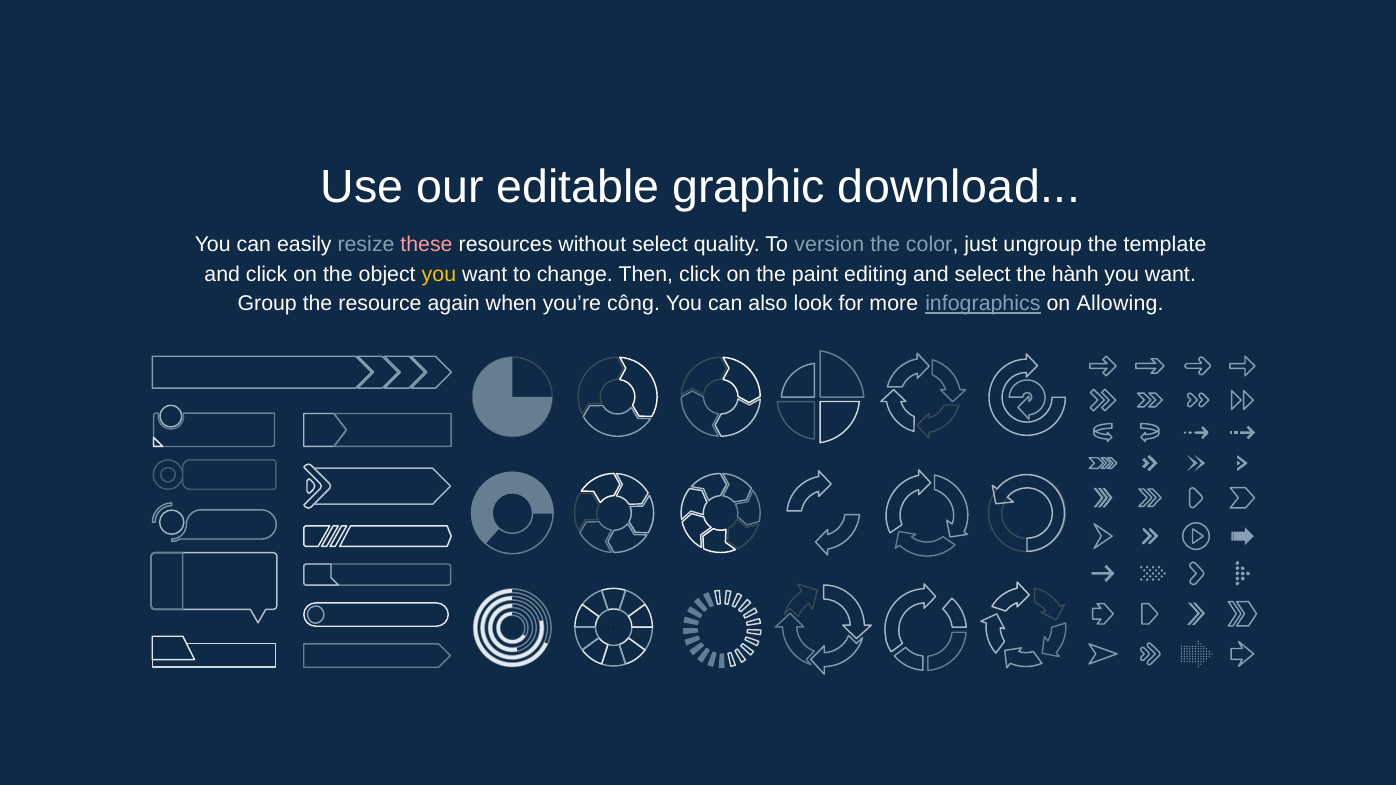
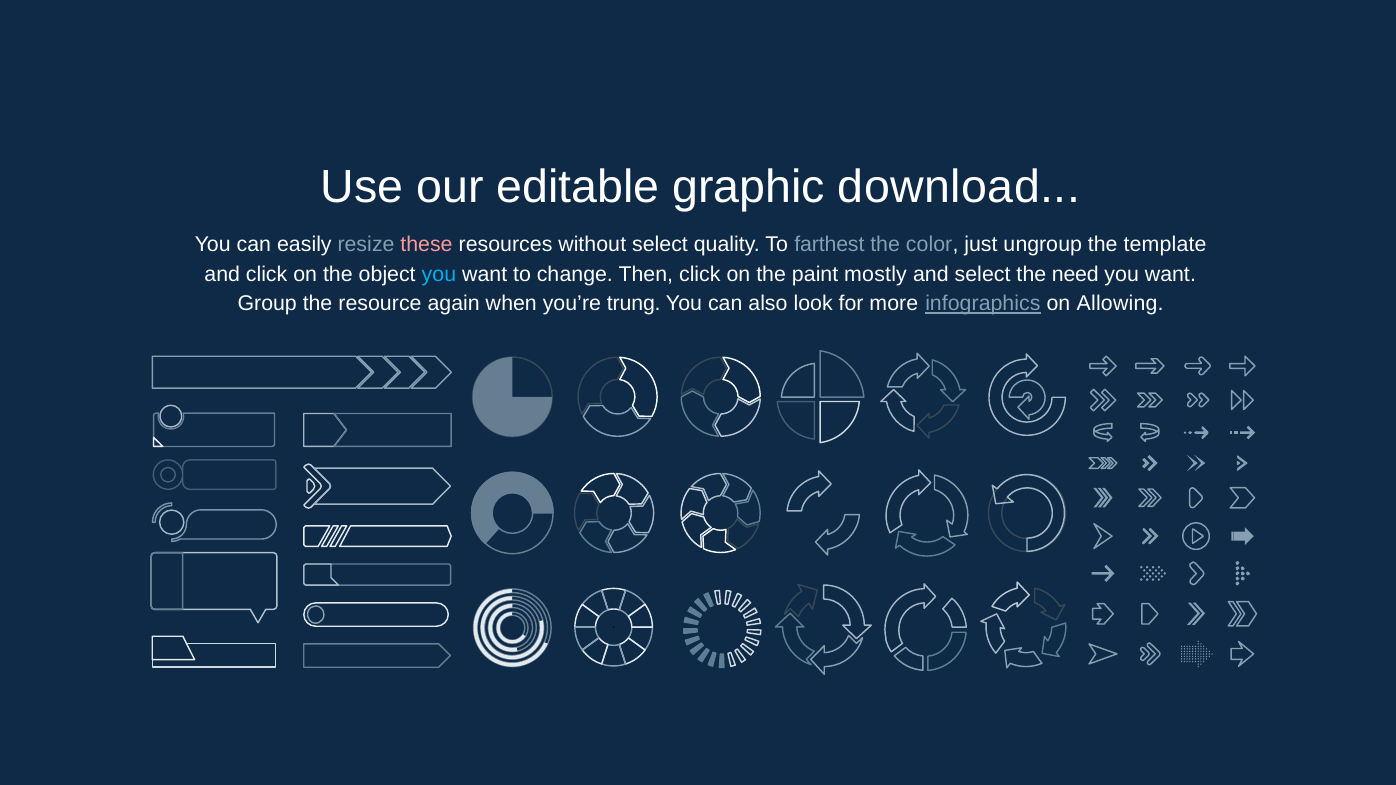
version: version -> farthest (829, 245)
you colour: yellow -> light blue (439, 274)
editing: editing -> mostly (876, 274)
hành: hành -> need (1075, 274)
công: công -> trung (634, 304)
